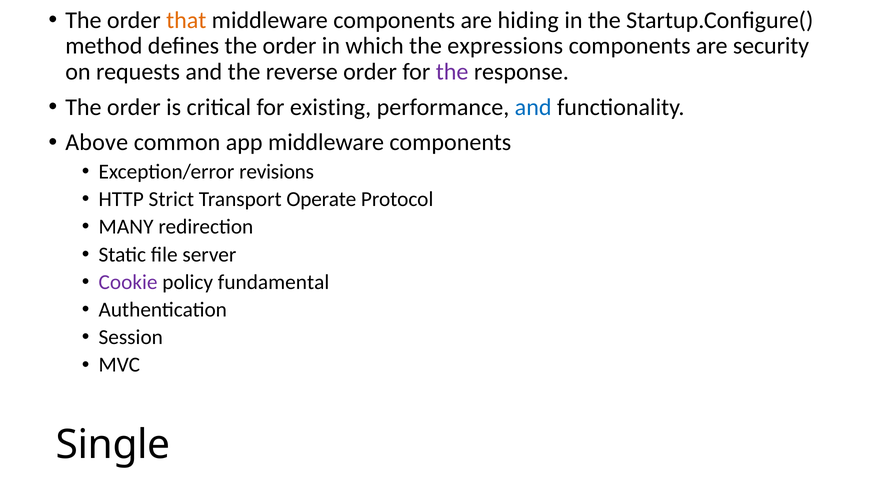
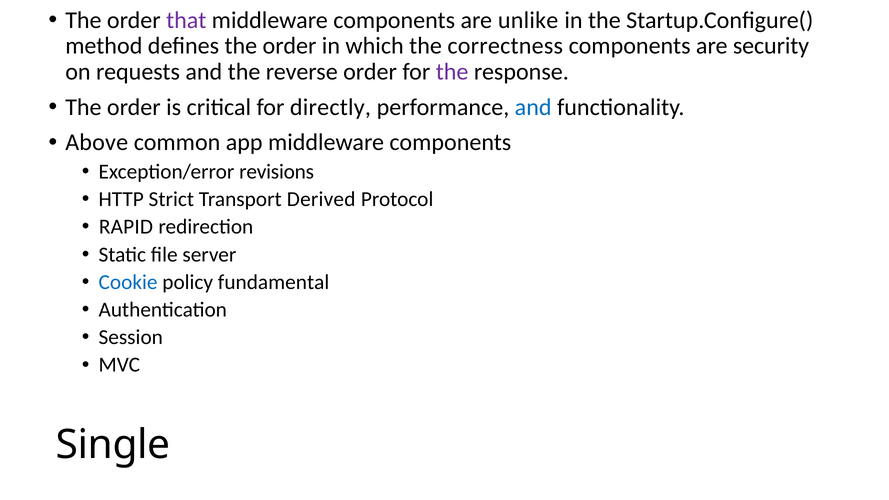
that colour: orange -> purple (186, 20)
hiding: hiding -> unlike (528, 20)
expressions: expressions -> correctness (505, 46)
existing: existing -> directly (330, 107)
Operate: Operate -> Derived (321, 199)
MANY: MANY -> RAPID (126, 227)
Cookie colour: purple -> blue (128, 282)
